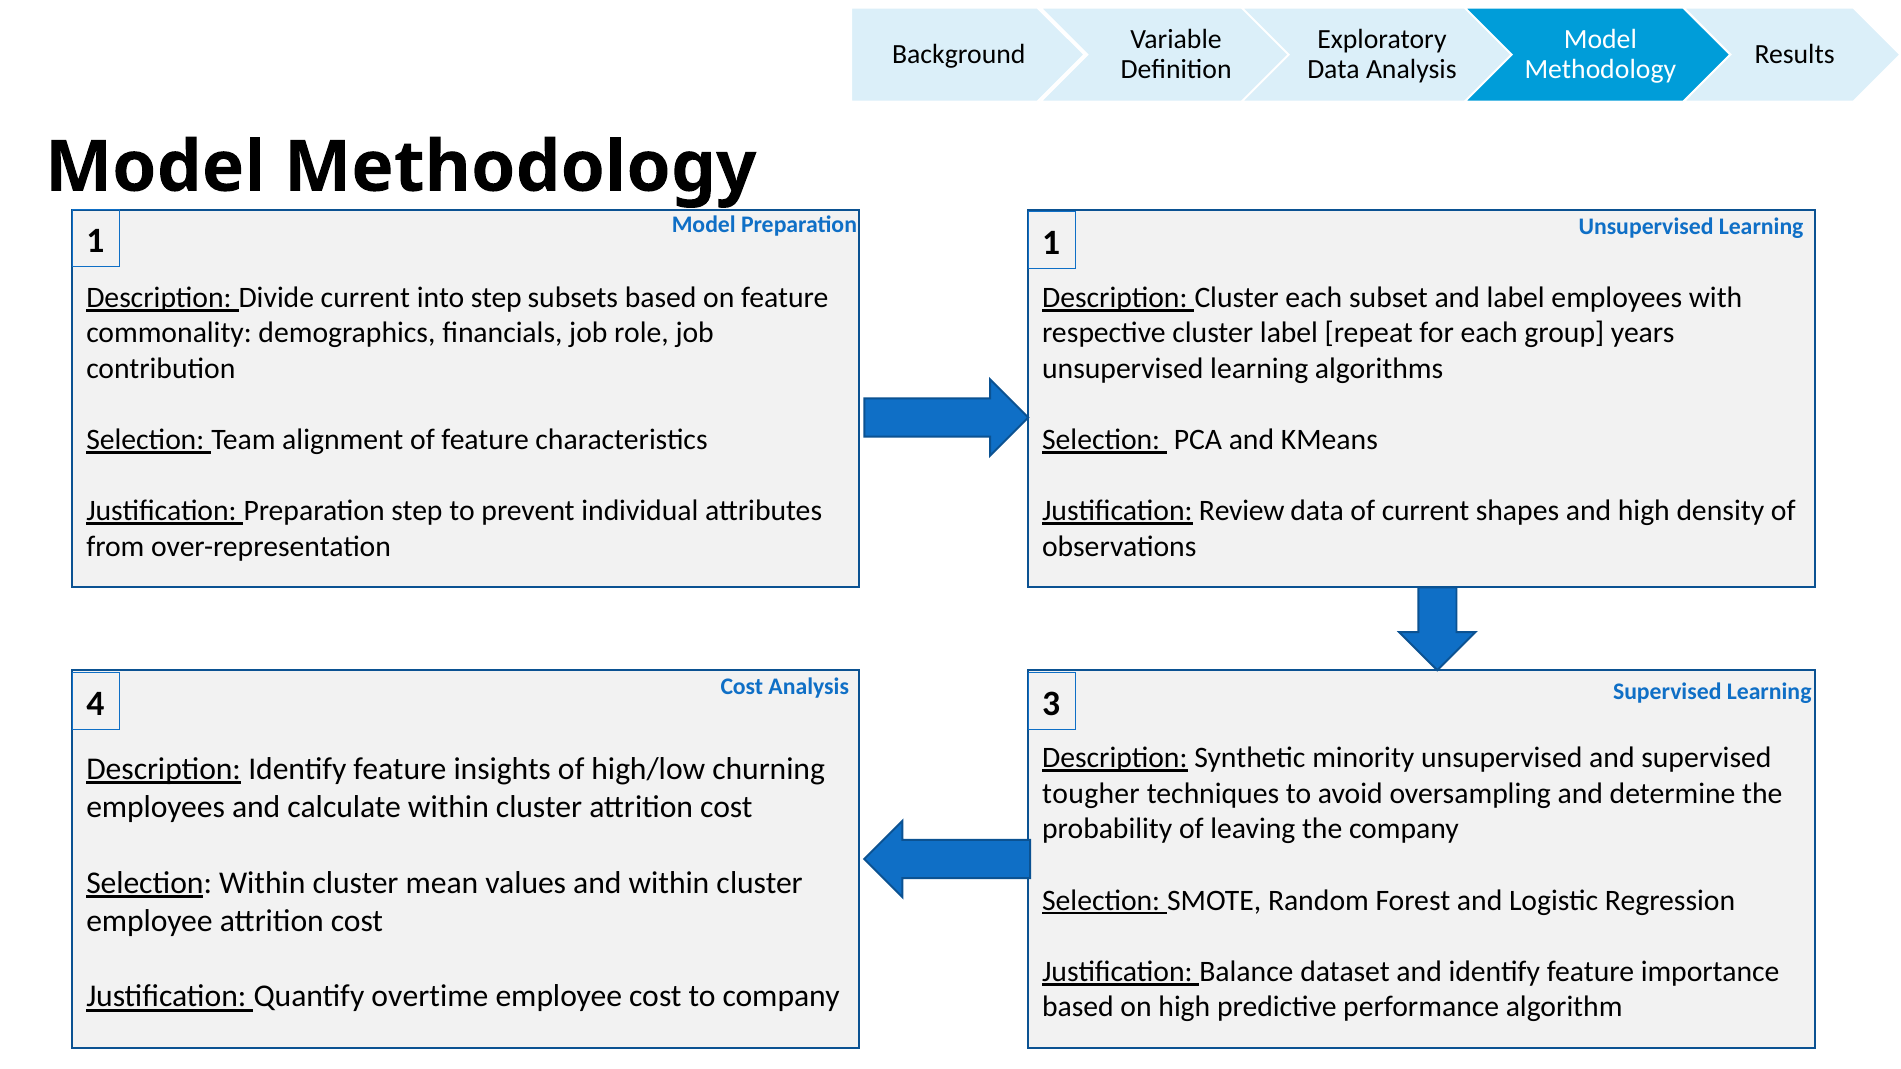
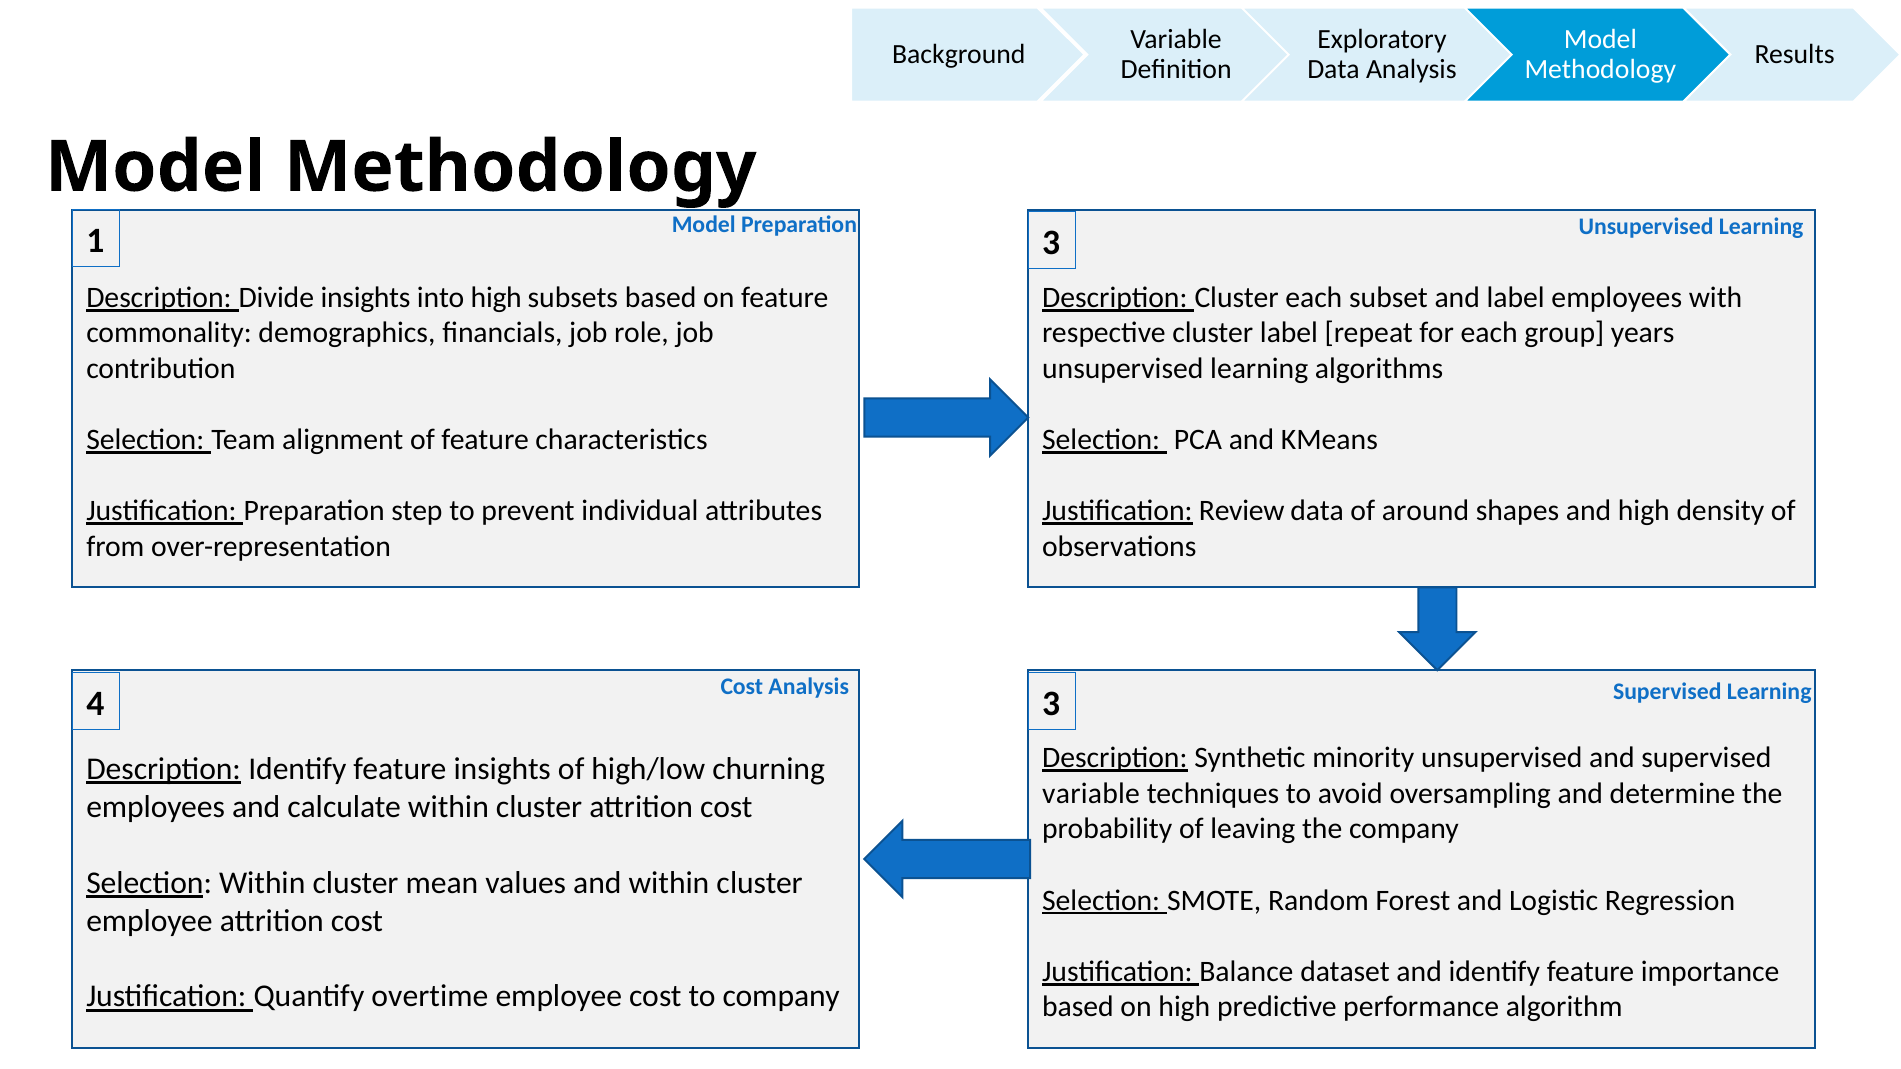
1 1: 1 -> 3 (1051, 243)
Divide current: current -> insights (366, 297)
into step: step -> high (496, 297)
of current: current -> around (1425, 511)
tougher: tougher -> variable (1091, 794)
